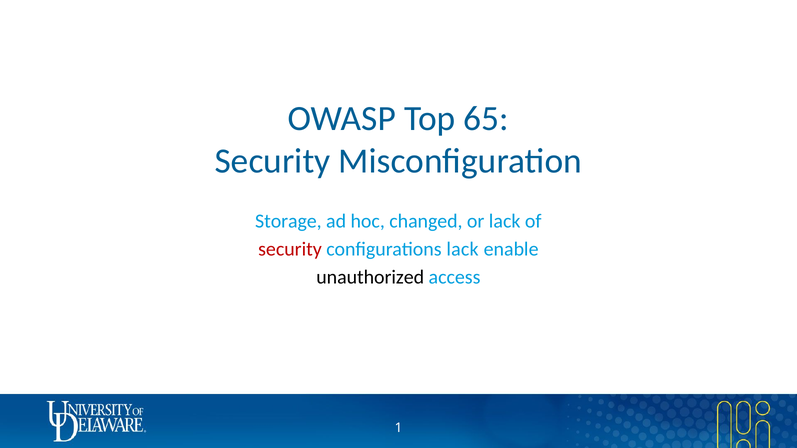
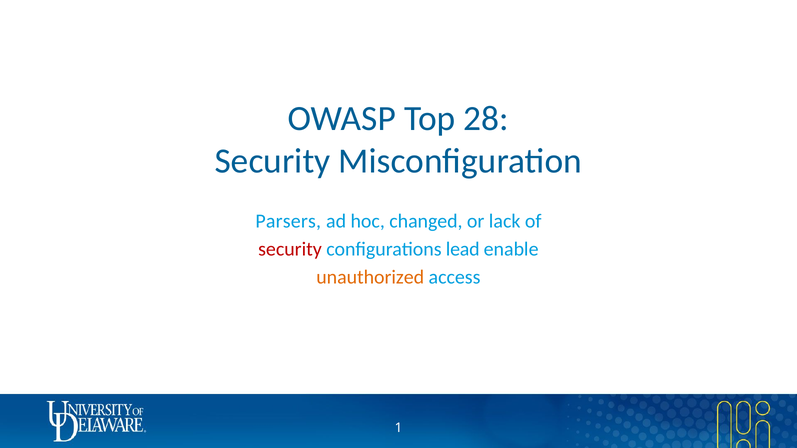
65: 65 -> 28 (486, 119)
Storage: Storage -> Parsers (288, 222)
configurations lack: lack -> lead (463, 249)
unauthorized colour: black -> orange (370, 277)
